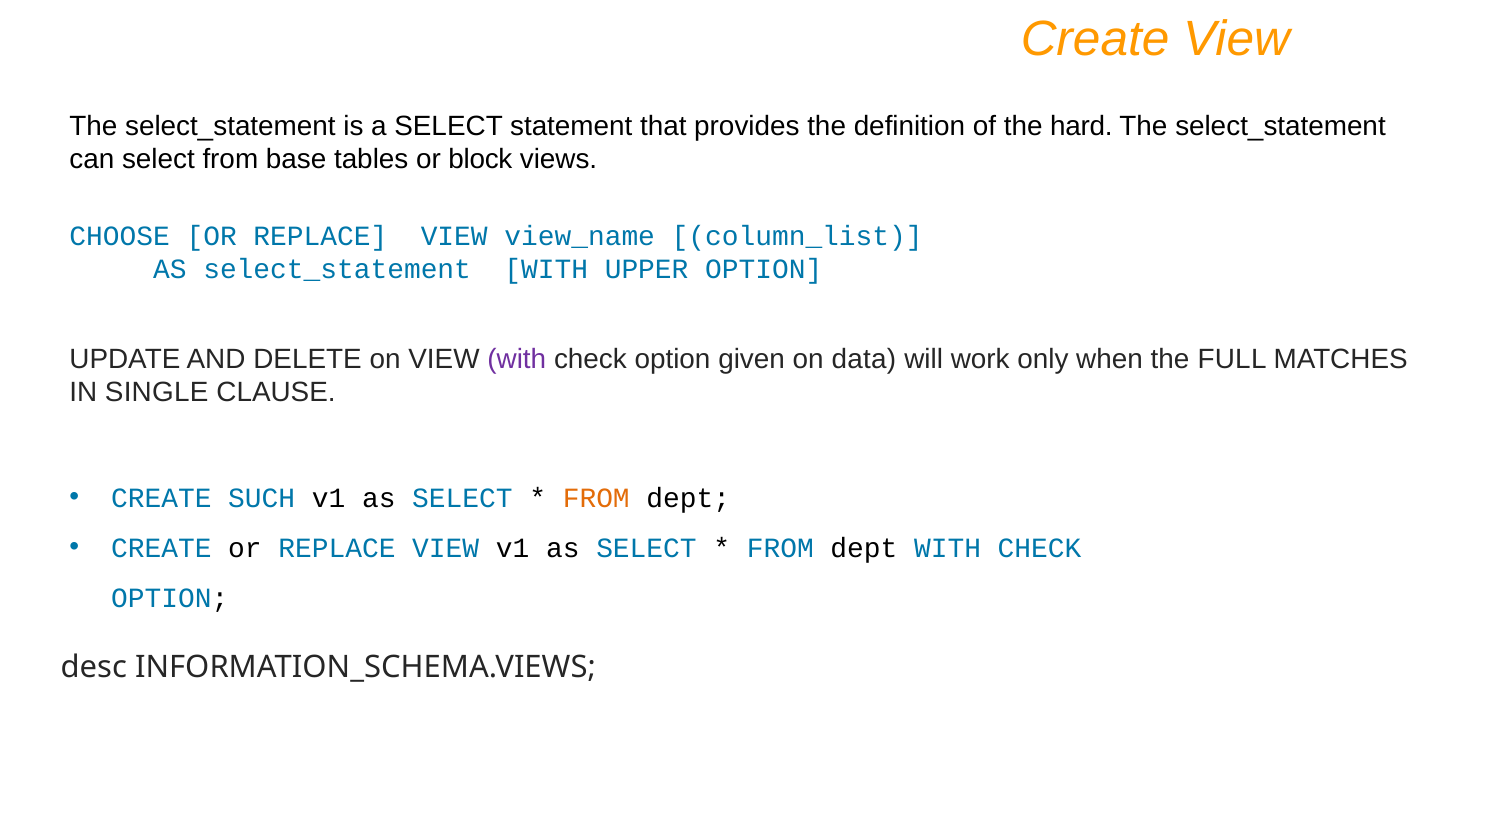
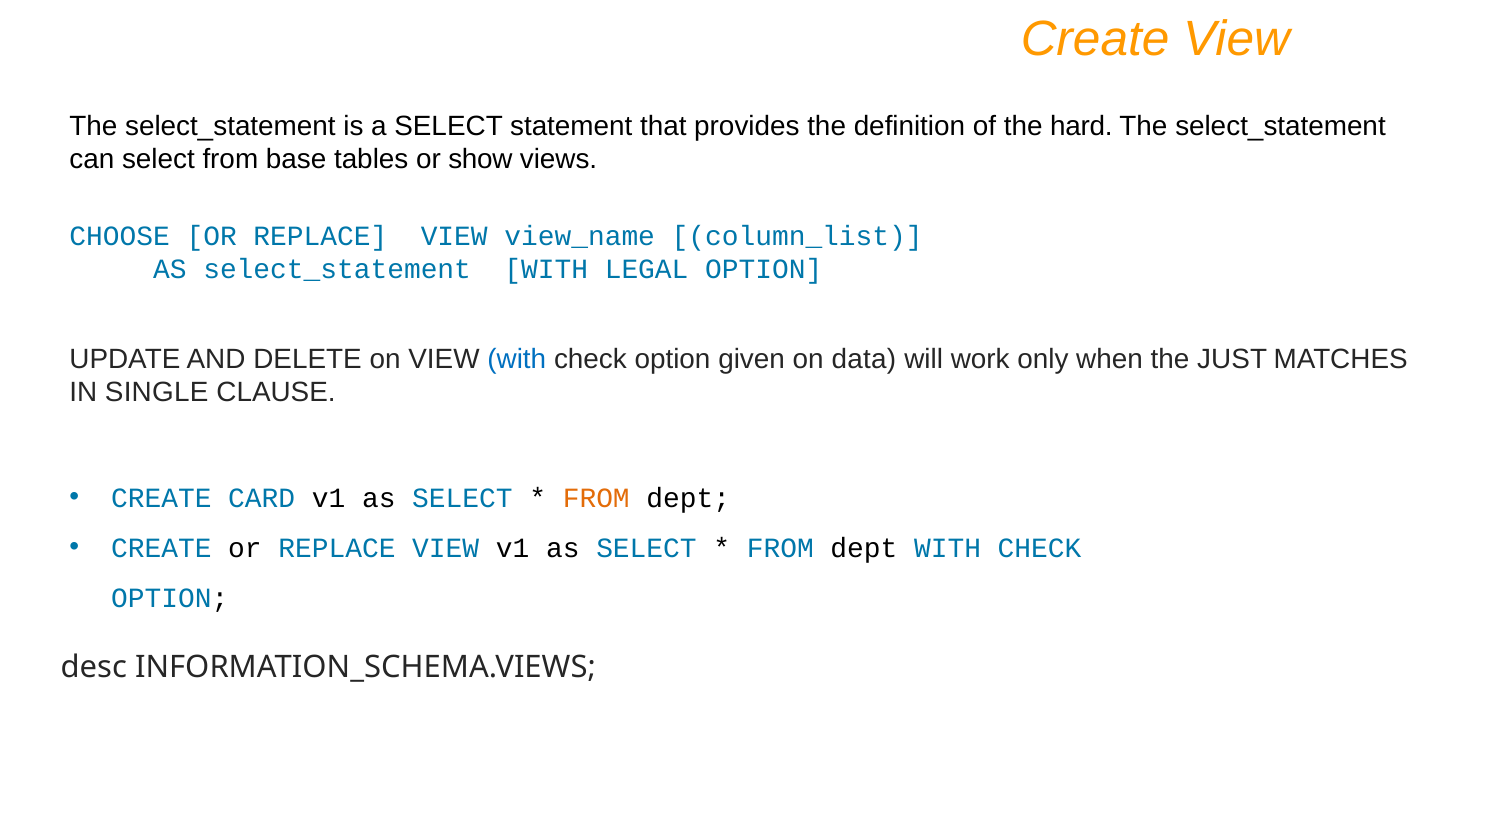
block: block -> show (480, 160)
UPPER: UPPER -> LEGAL (647, 270)
with colour: purple -> blue (517, 359)
FULL: FULL -> JUST (1232, 359)
SUCH: SUCH -> CARD (262, 498)
